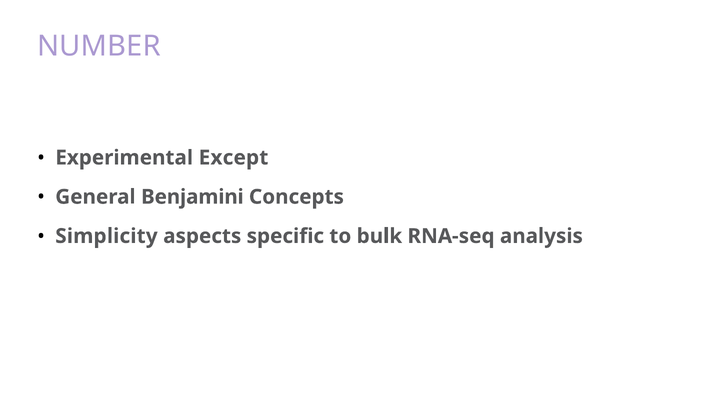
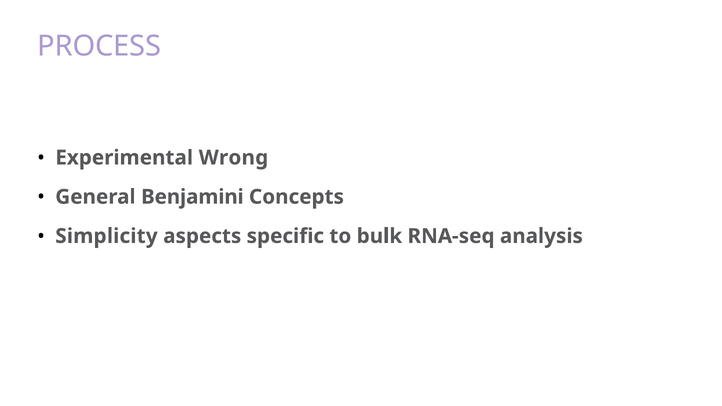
NUMBER: NUMBER -> PROCESS (99, 46)
Except: Except -> Wrong (234, 158)
